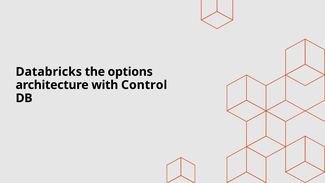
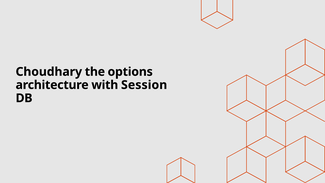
Databricks: Databricks -> Choudhary (49, 72)
Control: Control -> Session (144, 85)
